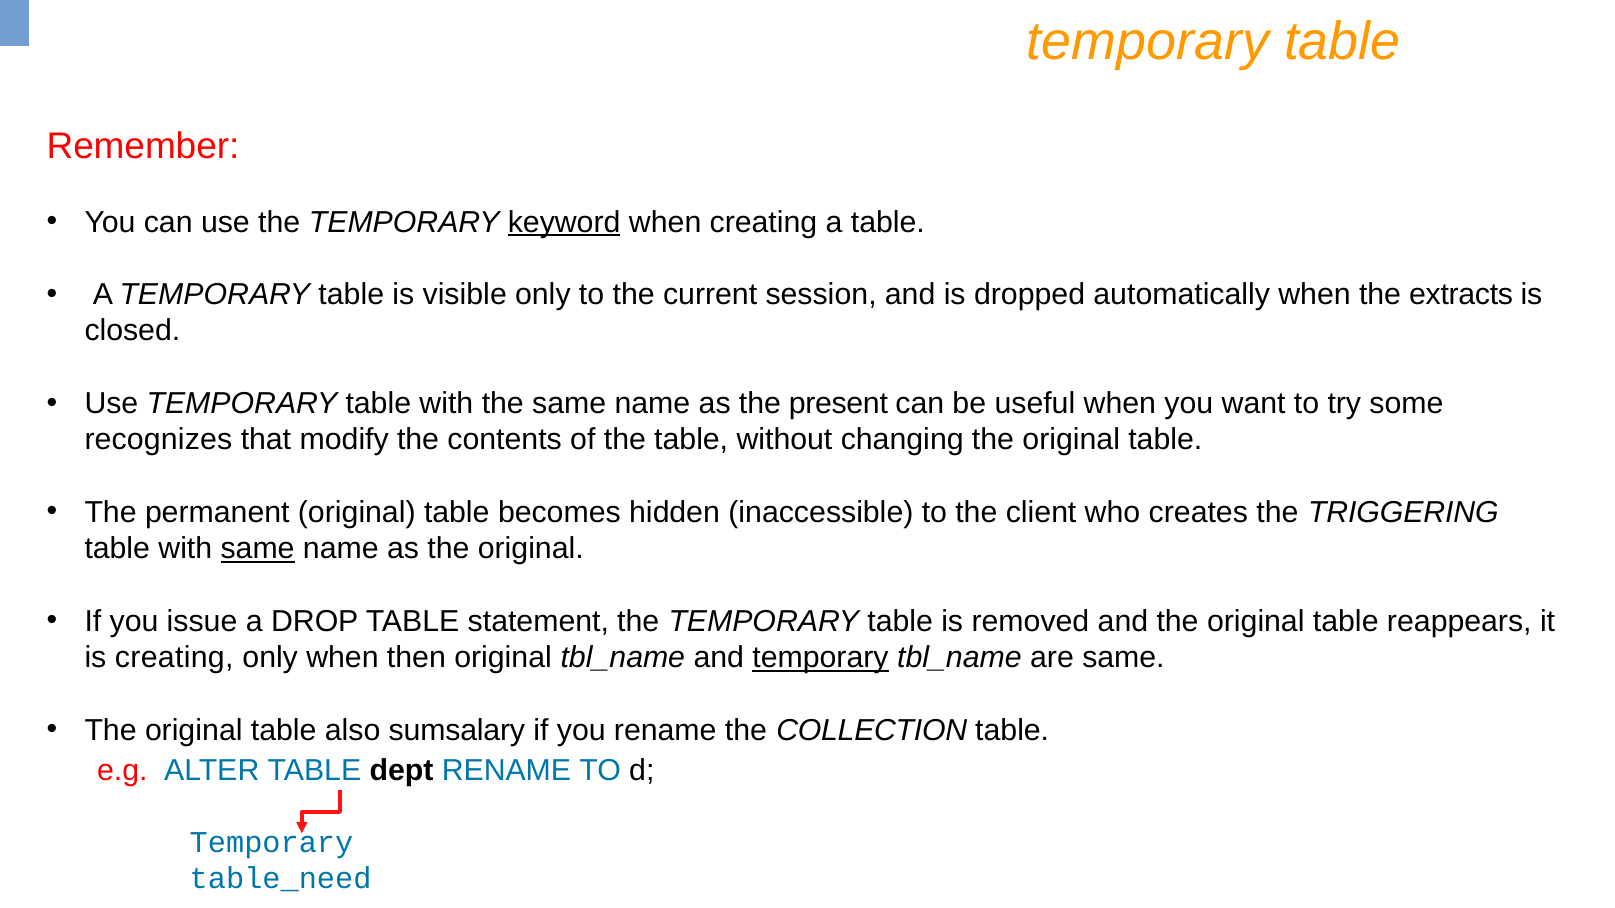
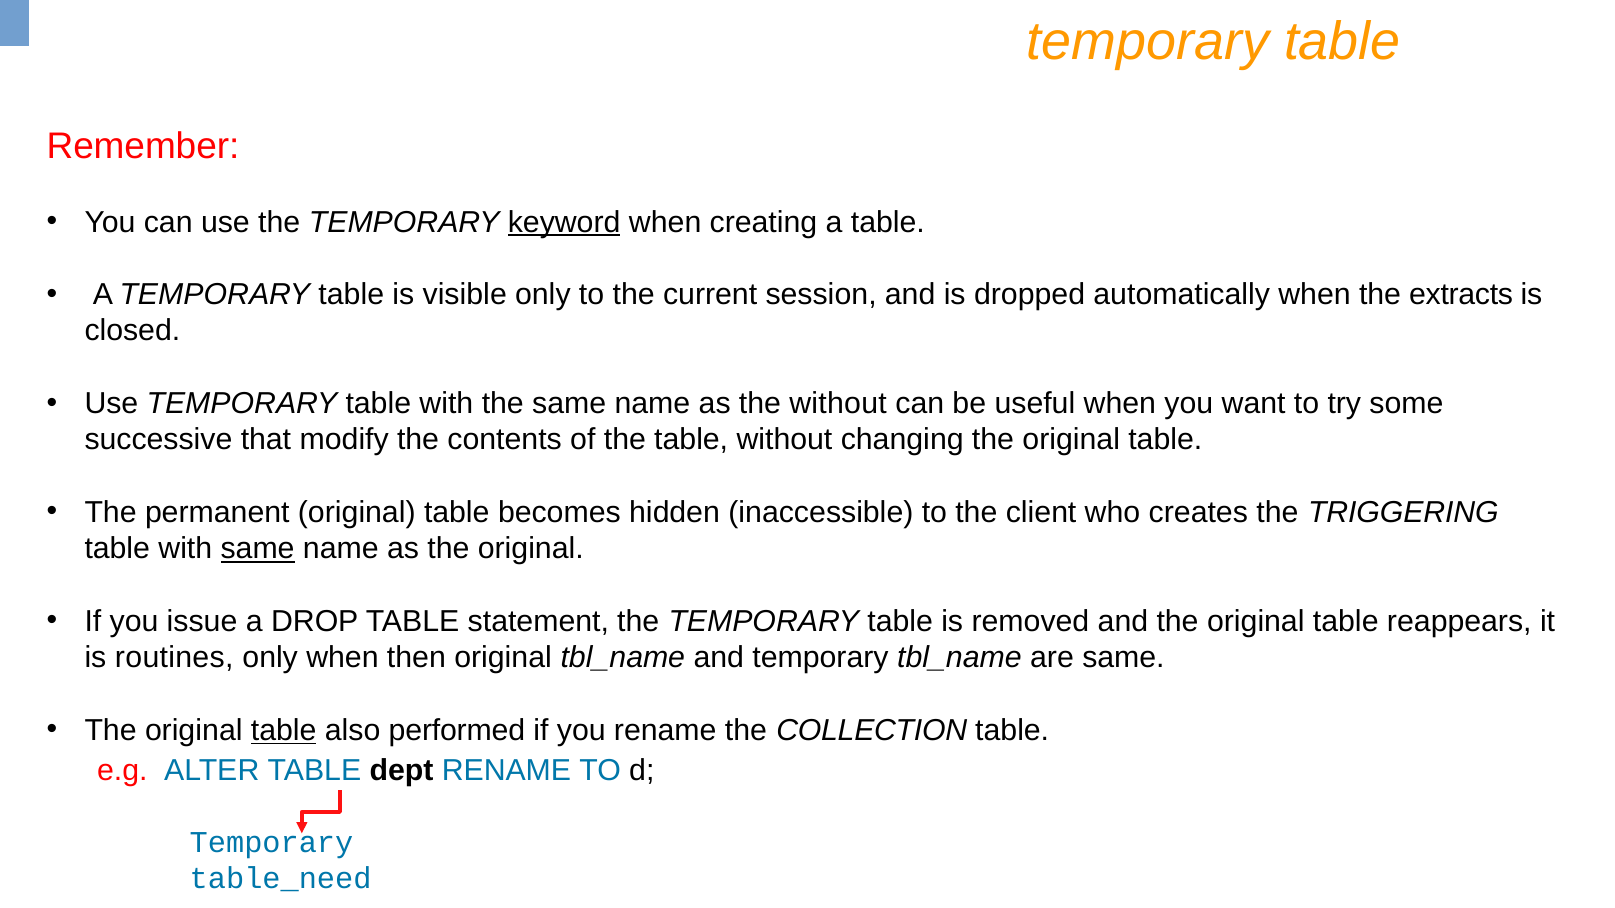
the present: present -> without (838, 404)
recognizes: recognizes -> successive (158, 440)
is creating: creating -> routines (174, 658)
temporary underline: present -> none (821, 658)
table underline: none -> present (284, 731)
sumsalary: sumsalary -> performed (457, 731)
